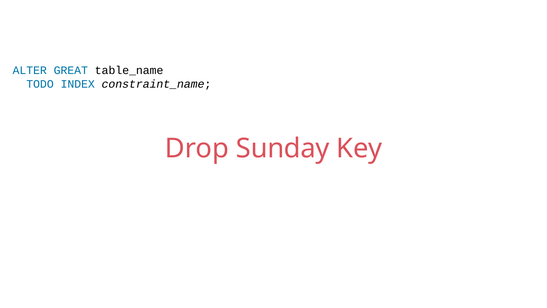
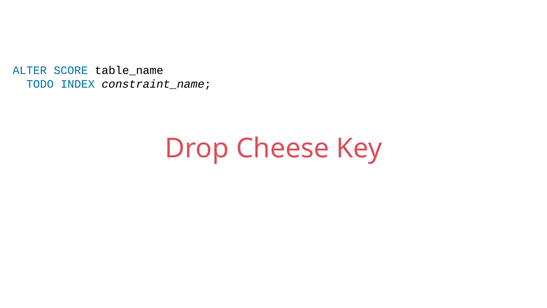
GREAT: GREAT -> SCORE (71, 70)
Sunday: Sunday -> Cheese (283, 148)
